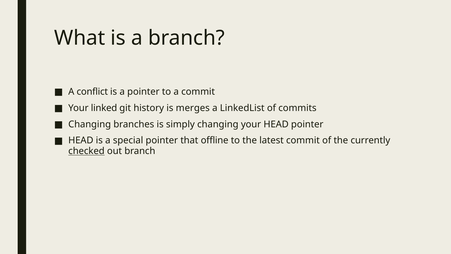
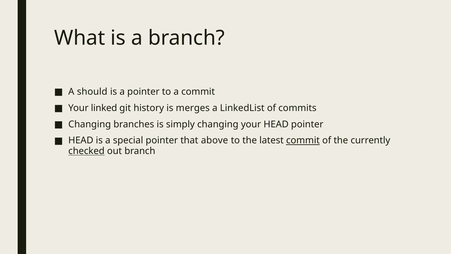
conflict: conflict -> should (92, 92)
offline: offline -> above (215, 140)
commit underline: none -> present (303, 140)
